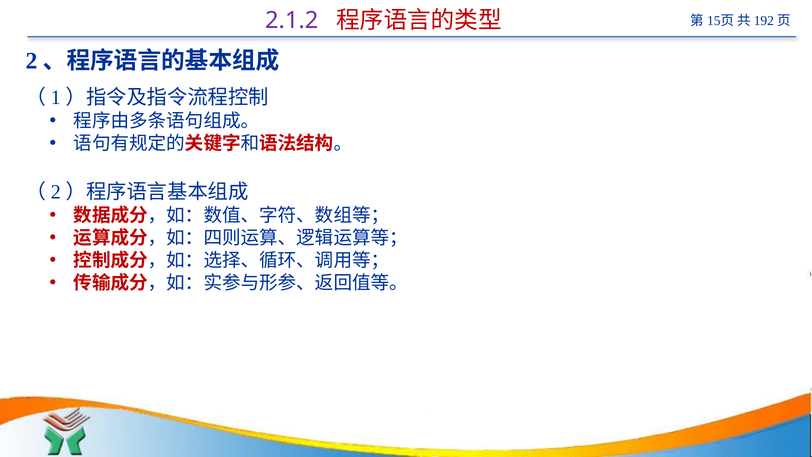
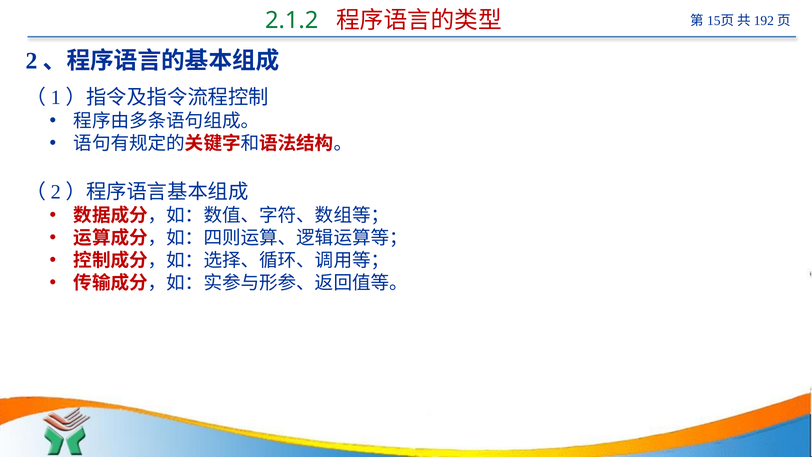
2.1.2 colour: purple -> green (292, 20)
